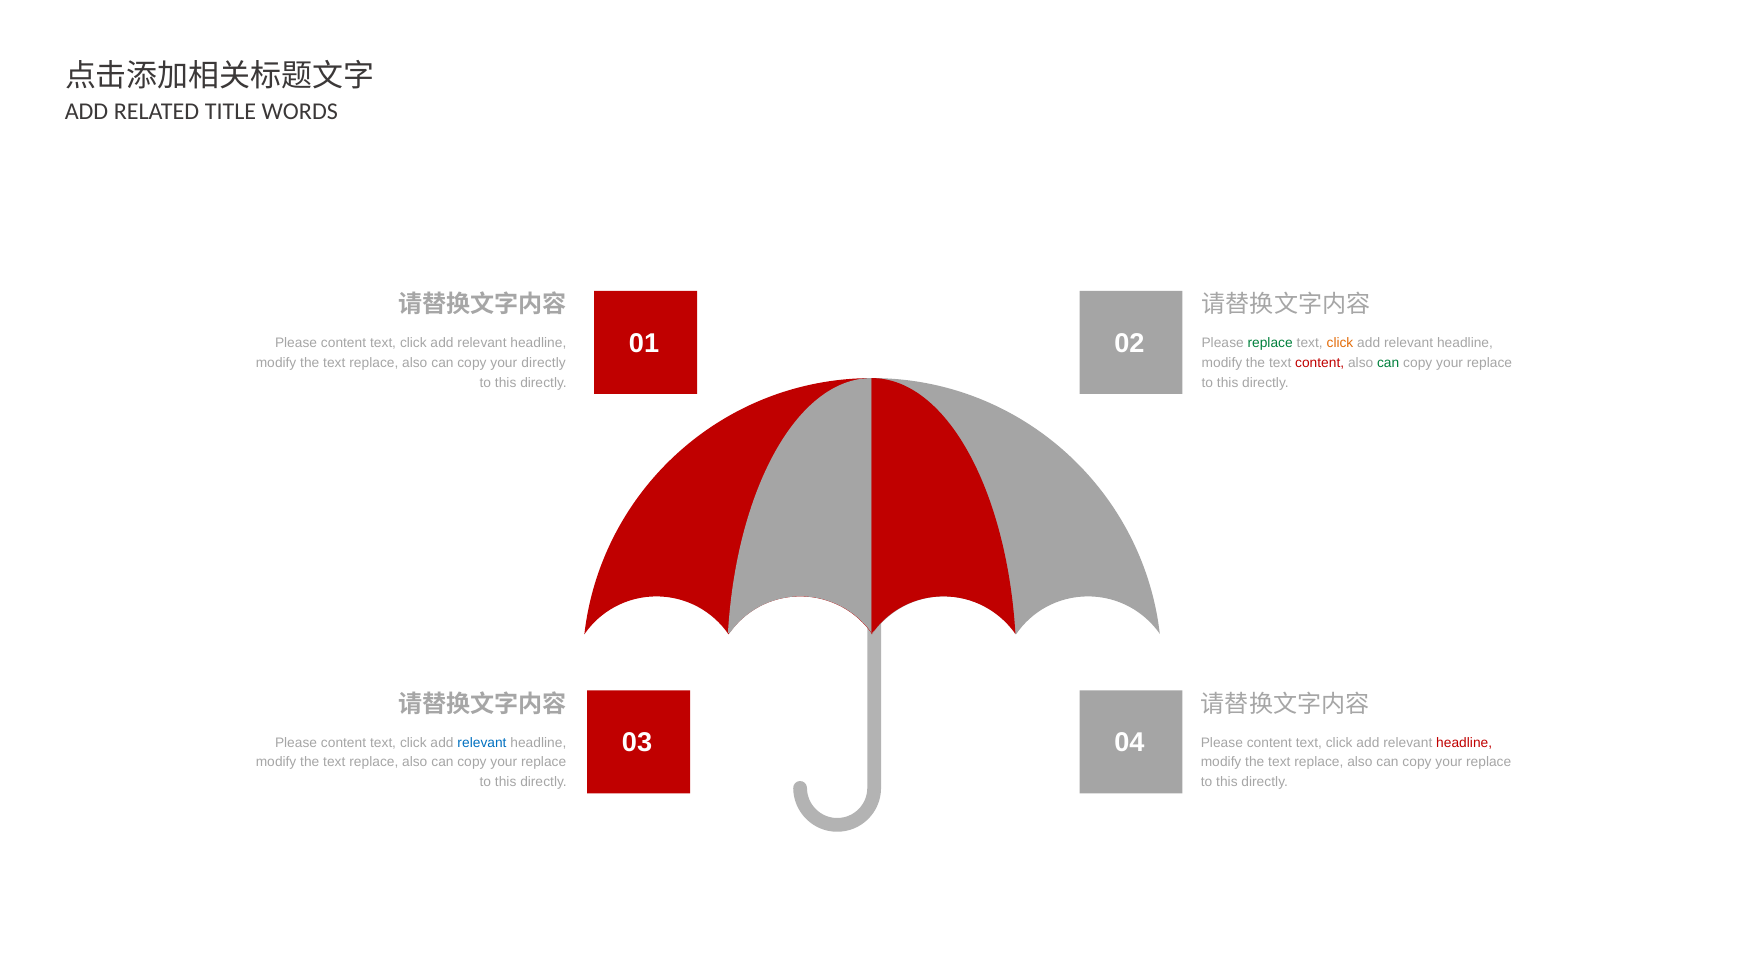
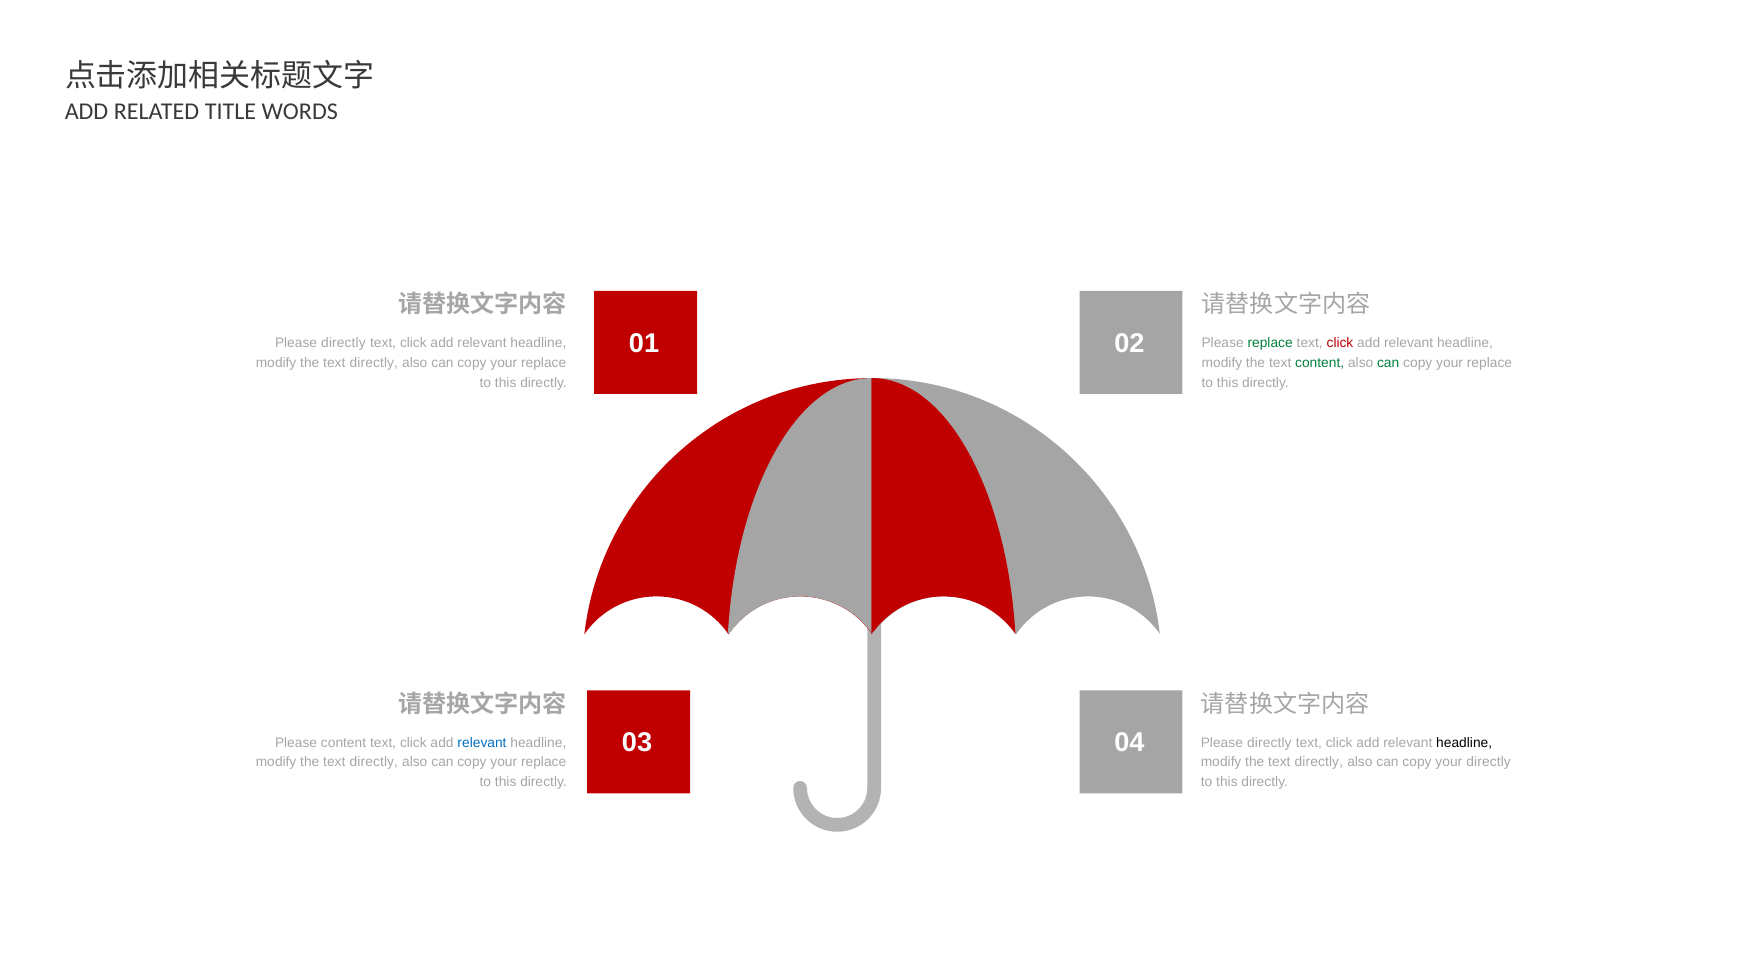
content: content -> directly (343, 343)
click colour: orange -> red (1340, 343)
replace: replace -> directly (374, 363)
directly: directly -> replace (544, 363)
content colour: red -> green (1320, 363)
content: content -> directly (1269, 743)
headline colour: red -> black (1464, 743)
replace: replace -> directly (374, 763)
replace: replace -> directly (1319, 763)
replace: replace -> directly (1489, 763)
